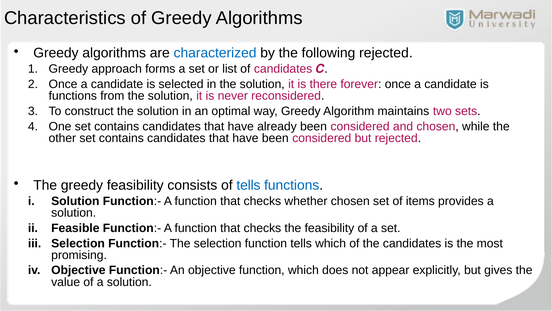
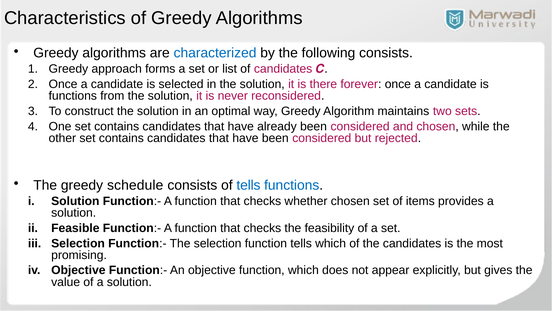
following rejected: rejected -> consists (386, 53)
greedy feasibility: feasibility -> schedule (135, 185)
